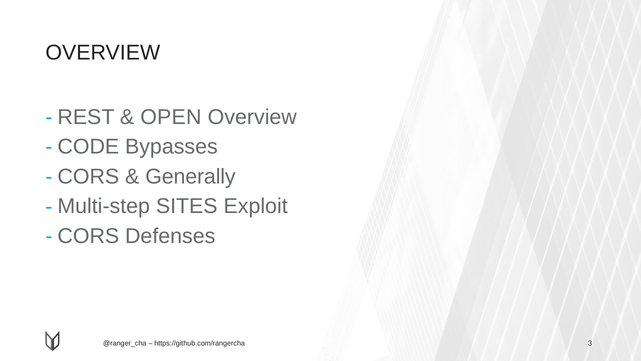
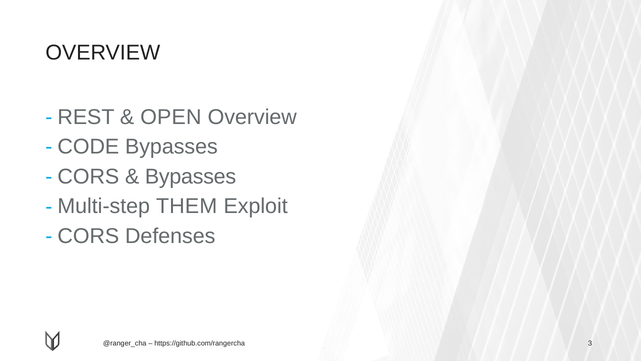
Generally: Generally -> Bypasses (191, 176)
SITES: SITES -> THEM (187, 206)
